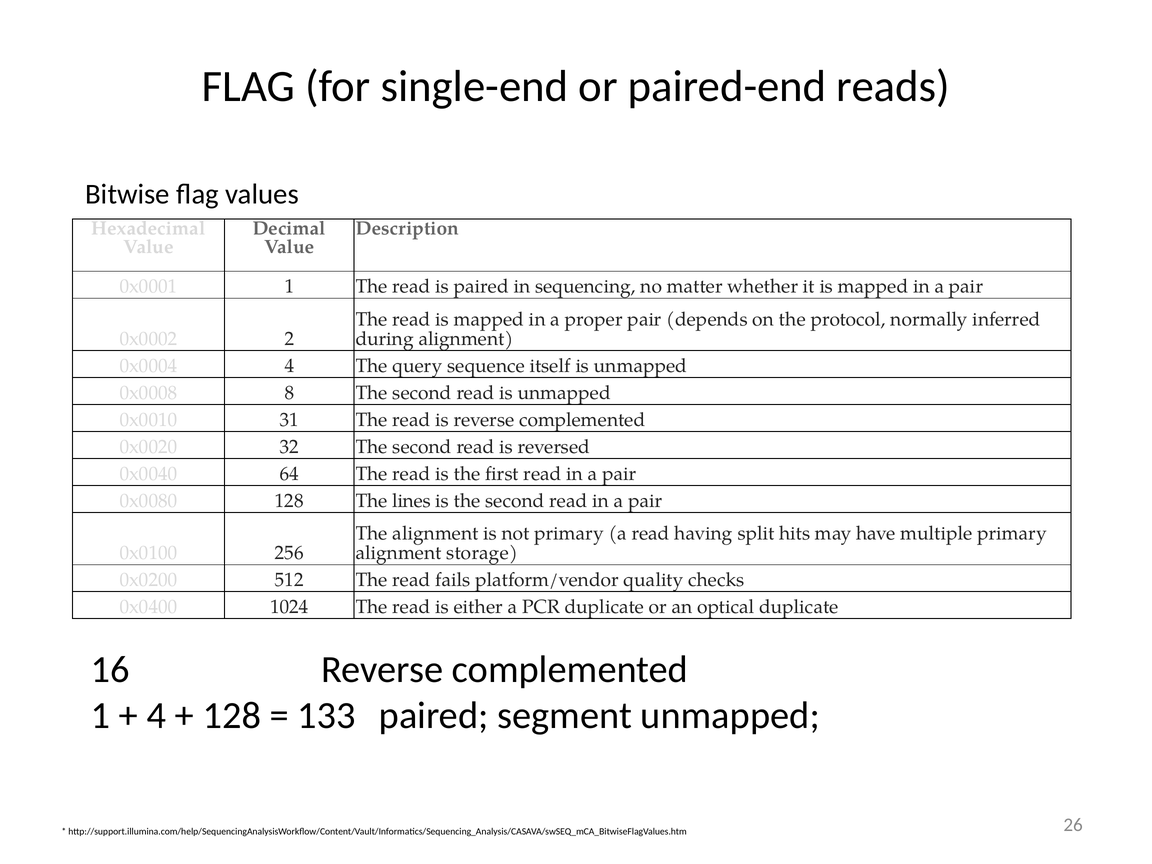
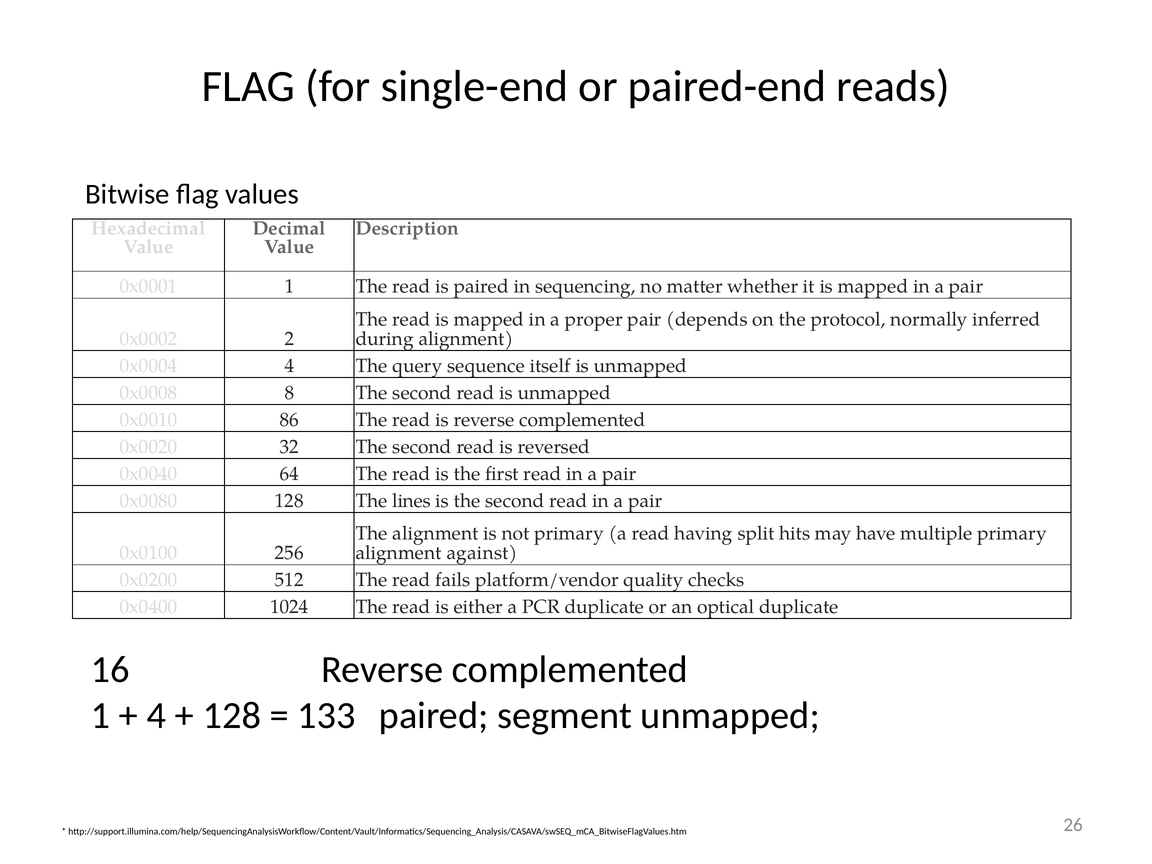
31: 31 -> 86 (289, 420)
storage: storage -> against (482, 553)
